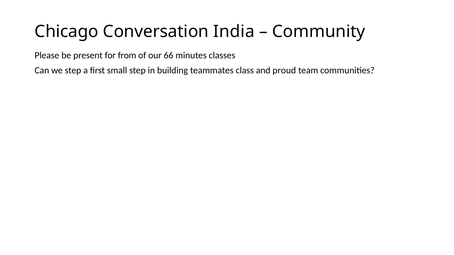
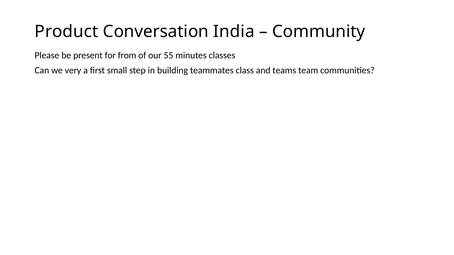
Chicago: Chicago -> Product (66, 32)
66: 66 -> 55 (168, 56)
we step: step -> very (73, 71)
proud: proud -> teams (284, 71)
